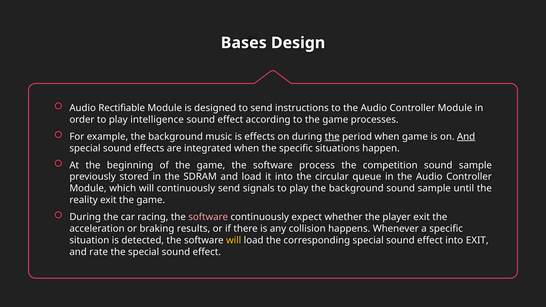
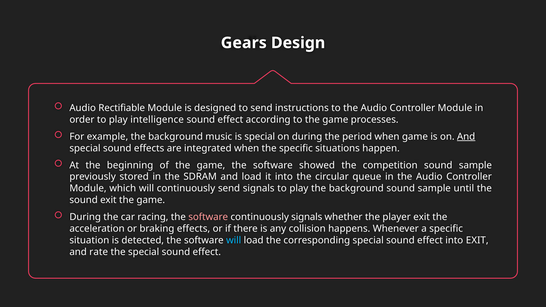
Bases: Bases -> Gears (244, 43)
is effects: effects -> special (260, 137)
the underline: present -> none (332, 137)
process: process -> showed (317, 165)
reality: reality -> sound (84, 200)
continuously expect: expect -> signals (307, 217)
braking results: results -> effects (194, 229)
will colour: yellow -> light blue (234, 240)
